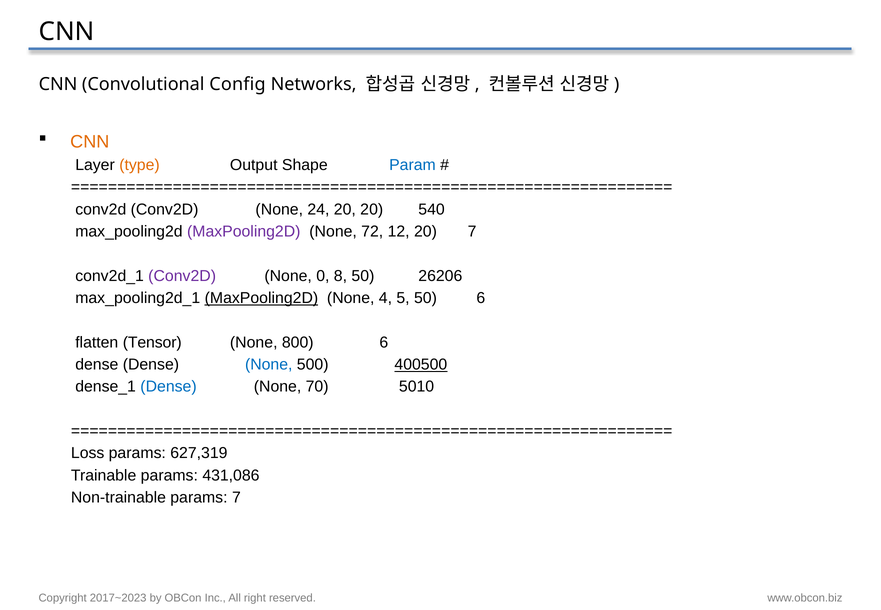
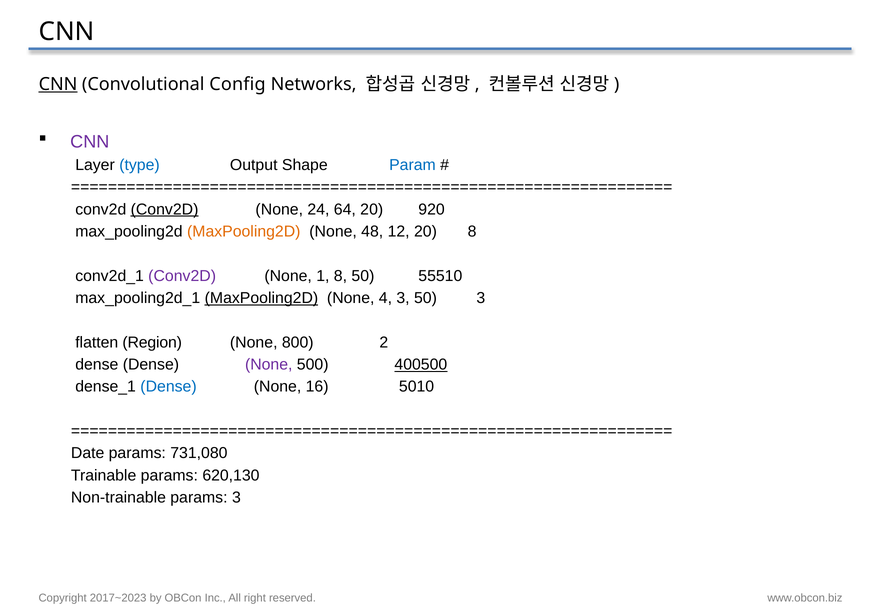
CNN underline: none -> present (58, 84)
CNN colour: orange -> purple (90, 142)
type colour: orange -> blue (139, 165)
Conv2D underline: none -> present (165, 209)
24 20: 20 -> 64 (345, 209)
540: 540 -> 920 (432, 209)
MaxPooling2D colour: purple -> orange (244, 232)
72: 72 -> 48 (372, 232)
20 7: 7 -> 8 (472, 232)
0: 0 -> 1 (323, 276)
26206: 26206 -> 55510 (440, 276)
4 5: 5 -> 3 (403, 298)
50 6: 6 -> 3 (481, 298)
Tensor: Tensor -> Region (152, 342)
800 6: 6 -> 2 (384, 342)
None colour: blue -> purple (269, 364)
70: 70 -> 16 (317, 387)
Loss: Loss -> Date (88, 453)
627,319: 627,319 -> 731,080 (199, 453)
431,086: 431,086 -> 620,130 (231, 475)
params 7: 7 -> 3 (236, 497)
